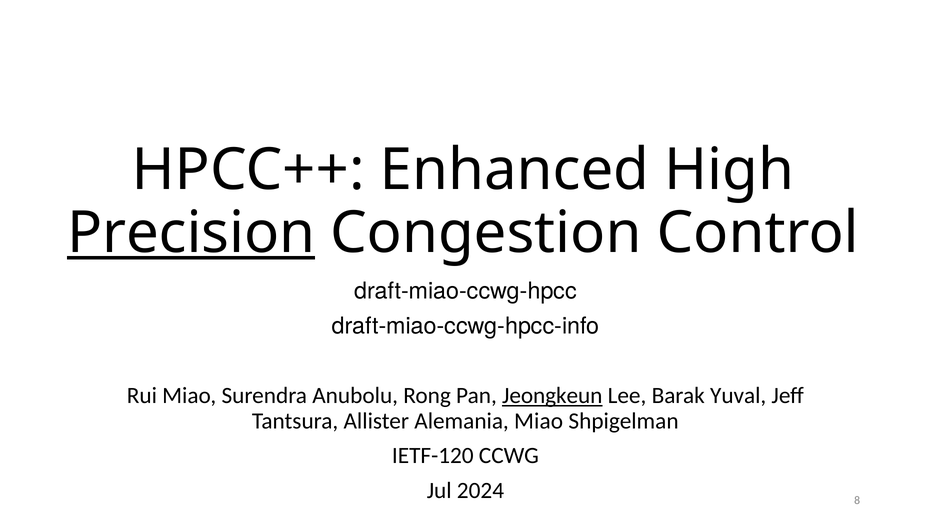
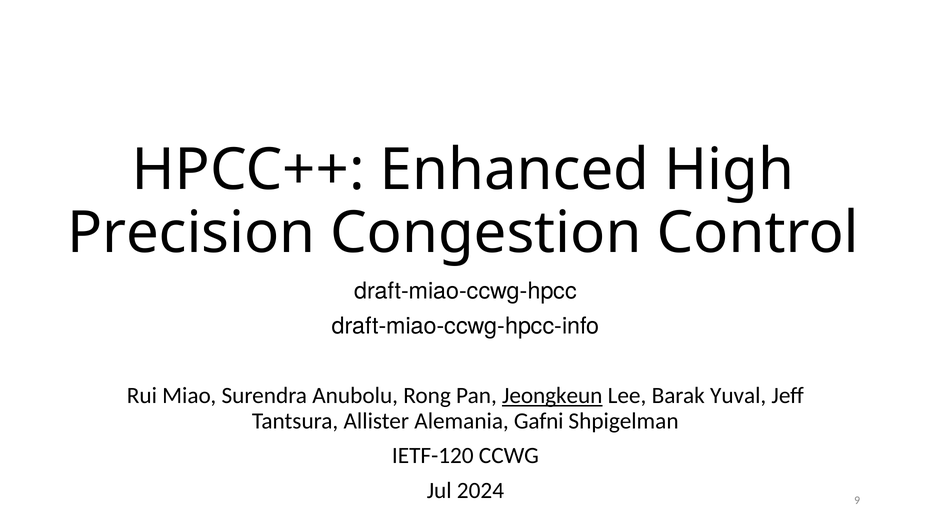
Precision underline: present -> none (191, 233)
Alemania Miao: Miao -> Gafni (539, 421)
8: 8 -> 9 (857, 500)
